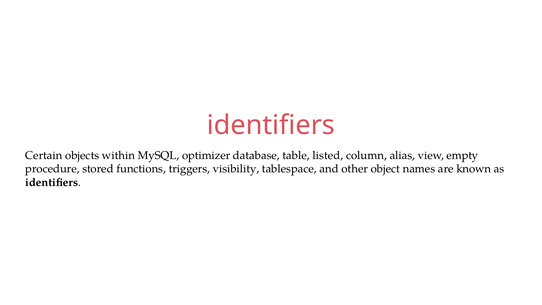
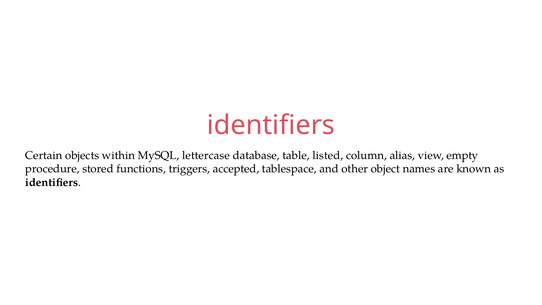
optimizer: optimizer -> lettercase (206, 155)
visibility: visibility -> accepted (236, 169)
